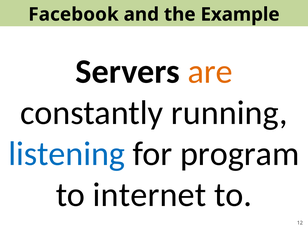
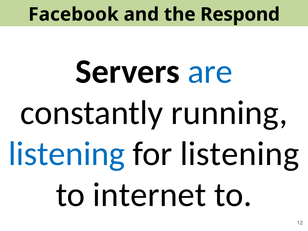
Example: Example -> Respond (240, 14)
are colour: orange -> blue (210, 72)
for program: program -> listening (240, 154)
